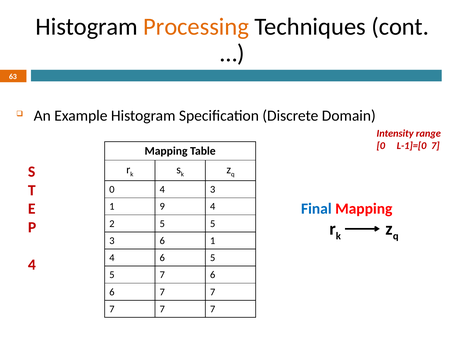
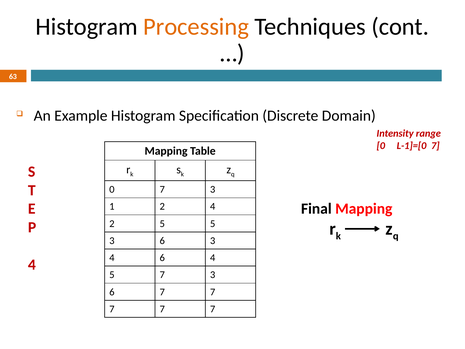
0 4: 4 -> 7 (162, 189)
1 9: 9 -> 2 (162, 206)
Final colour: blue -> black (316, 209)
6 1: 1 -> 3 (213, 241)
6 5: 5 -> 4 (213, 258)
5 7 6: 6 -> 3 (213, 275)
